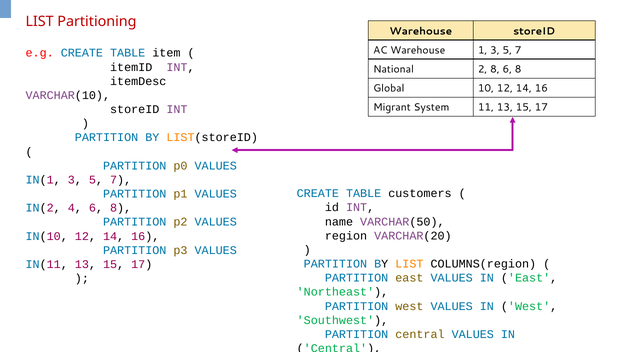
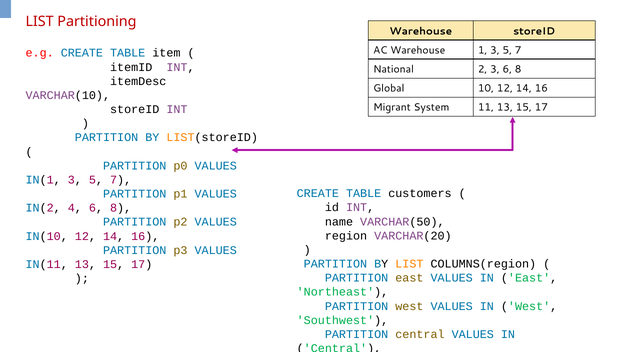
2 8: 8 -> 3 (495, 69)
